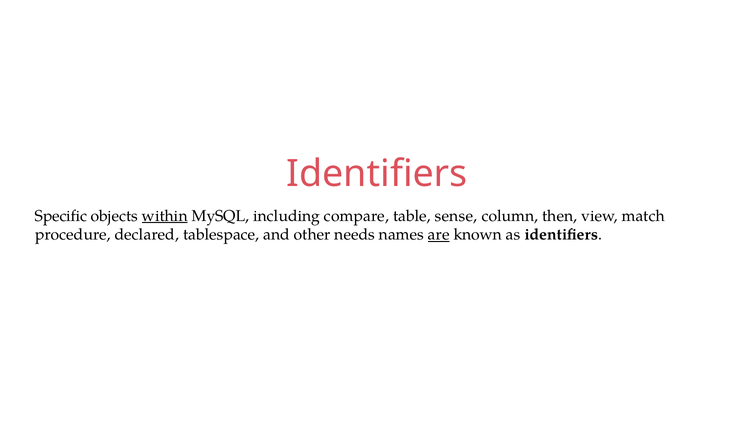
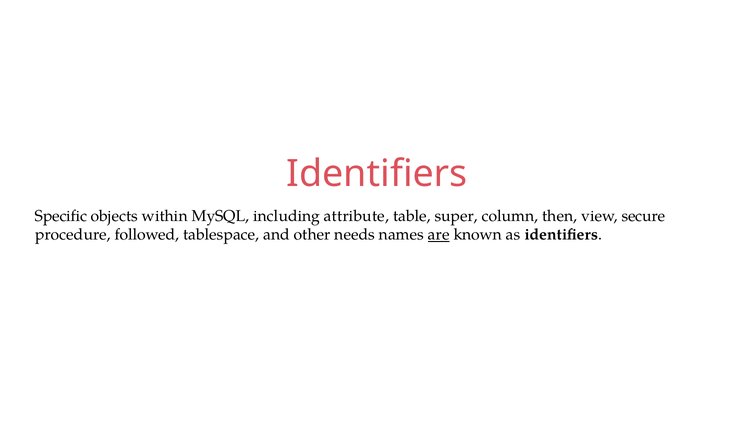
within underline: present -> none (165, 216)
compare: compare -> attribute (356, 216)
sense: sense -> super (456, 216)
match: match -> secure (643, 216)
declared: declared -> followed (147, 235)
